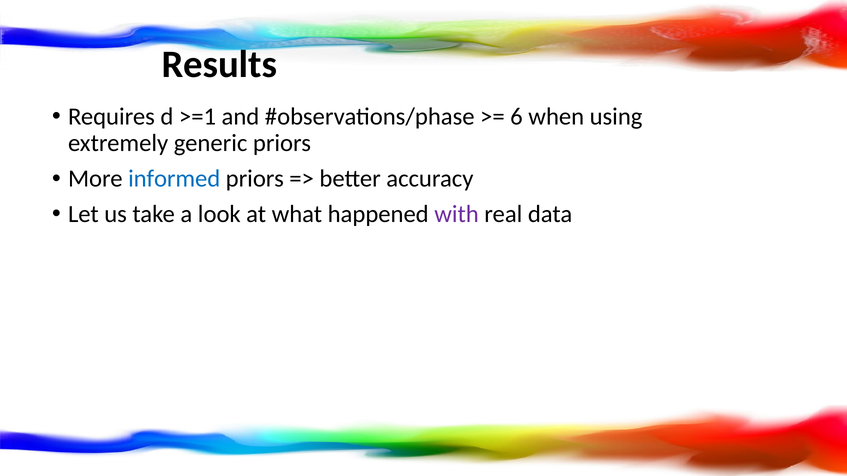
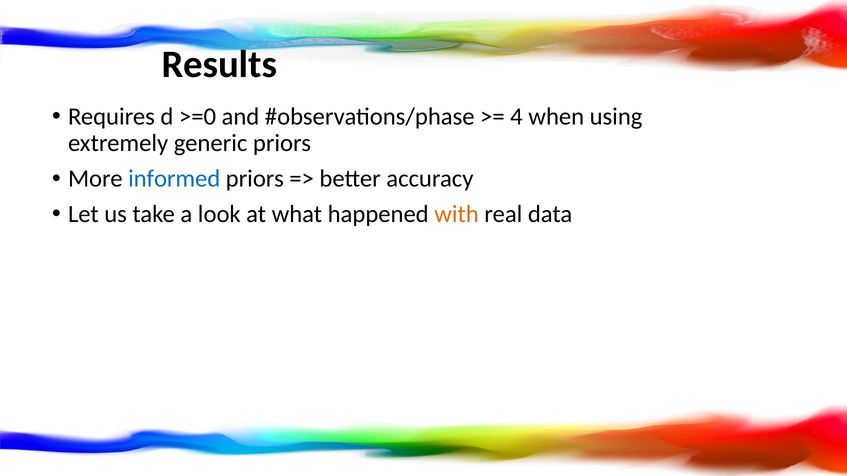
>=1: >=1 -> >=0 (198, 117)
6: 6 -> 4 (516, 117)
with colour: purple -> orange (457, 215)
